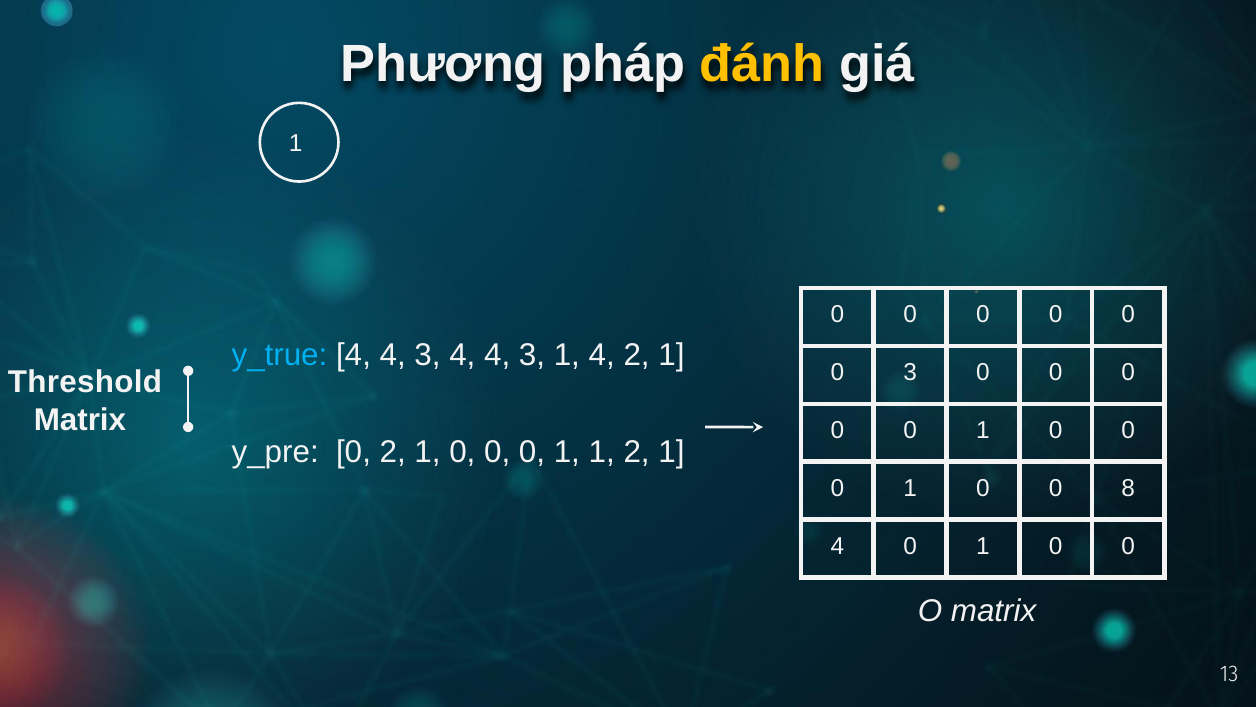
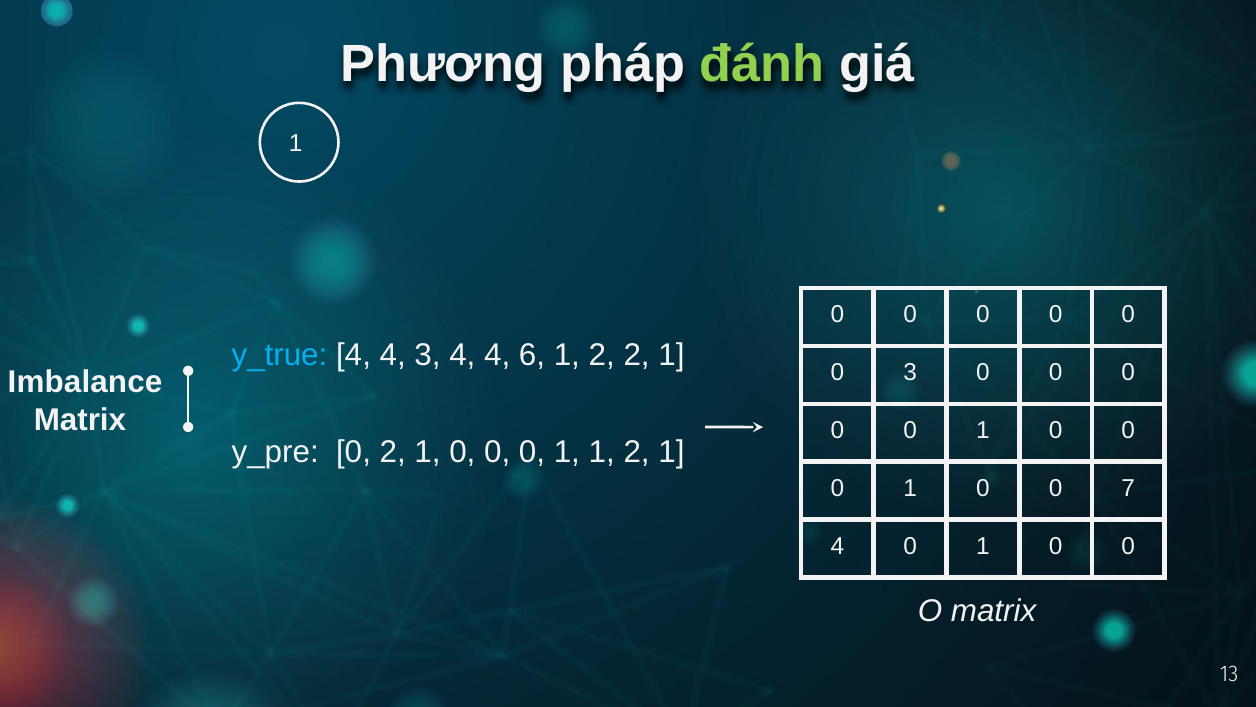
đánh colour: yellow -> light green (762, 64)
3 4 4 3: 3 -> 6 (532, 355)
4: 4 -> 2 (602, 355)
Threshold: Threshold -> Imbalance (85, 382)
8: 8 -> 7 (1128, 488)
